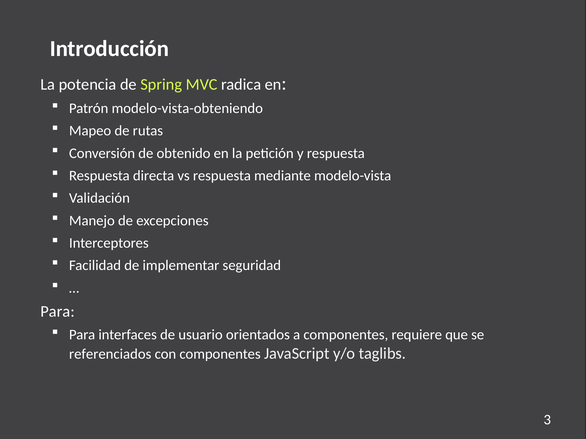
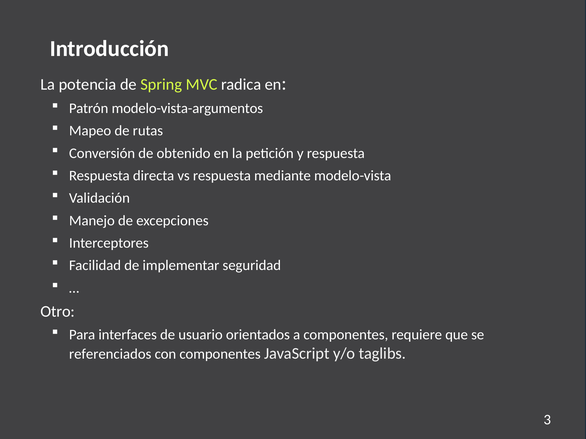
modelo-vista-obteniendo: modelo-vista-obteniendo -> modelo-vista-argumentos (187, 108)
Para: Para -> Otro (58, 312)
